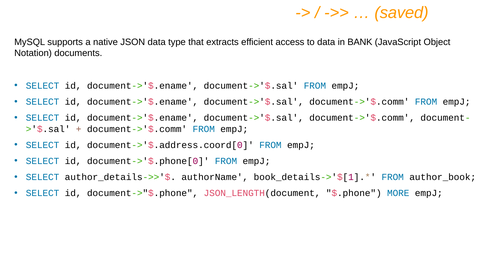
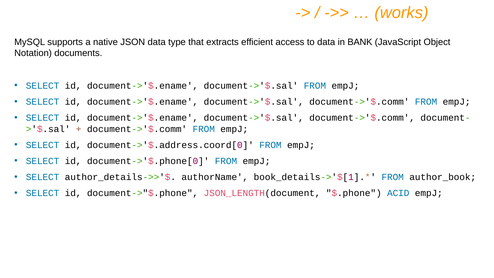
saved: saved -> works (401, 13)
MORE: MORE -> ACID (398, 193)
